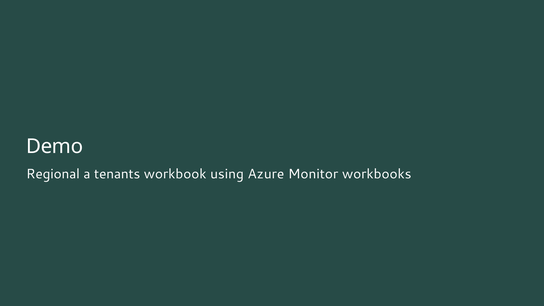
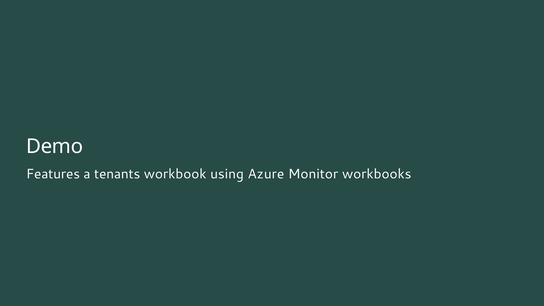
Regional: Regional -> Features (53, 174)
